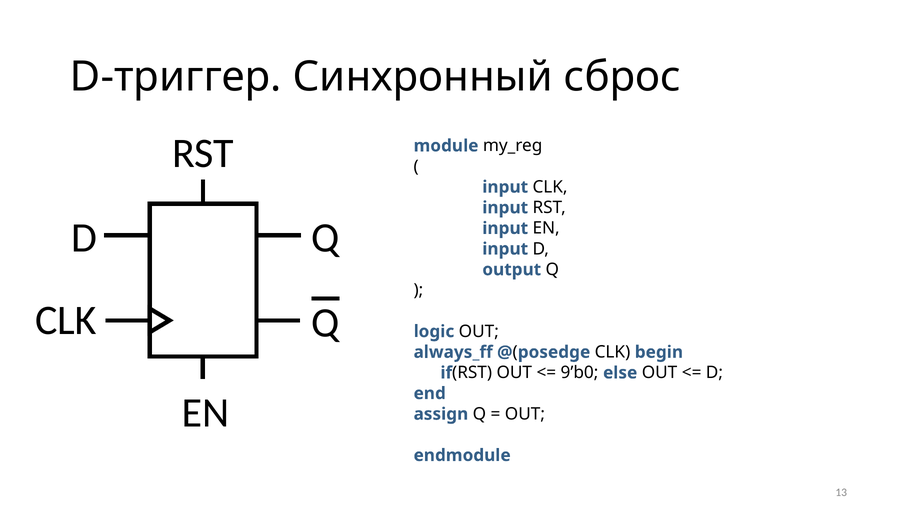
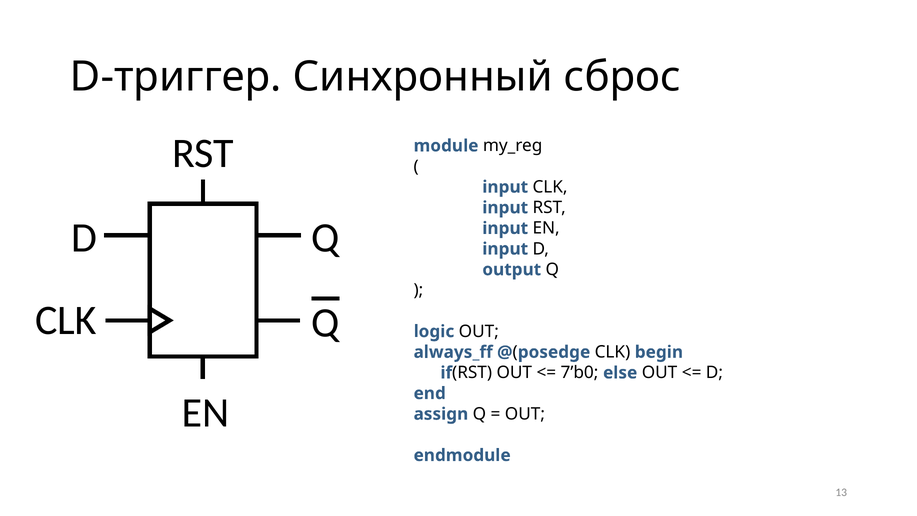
9’b0: 9’b0 -> 7’b0 (579, 373)
